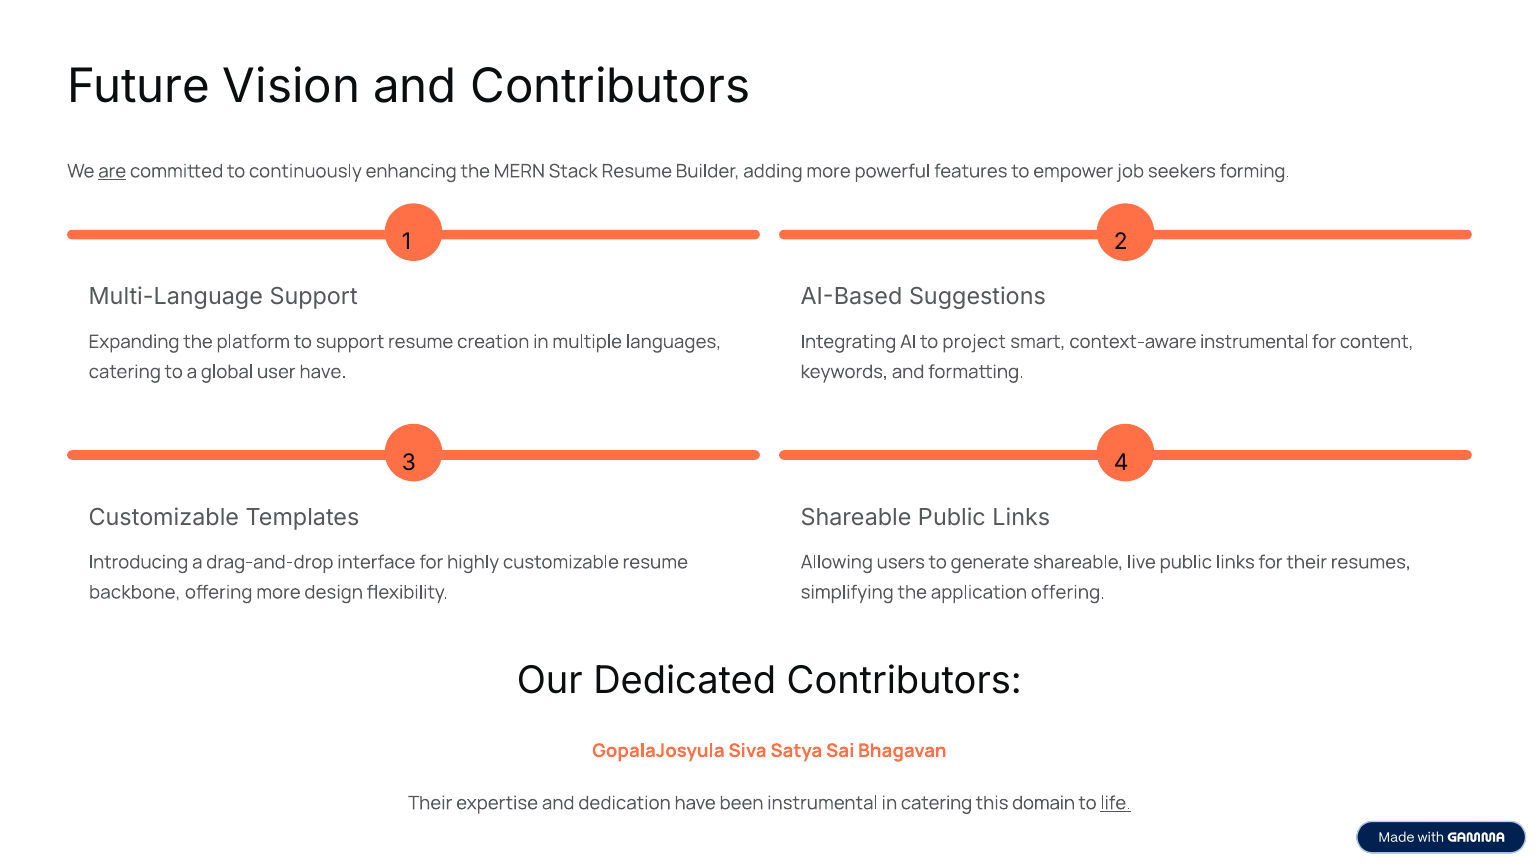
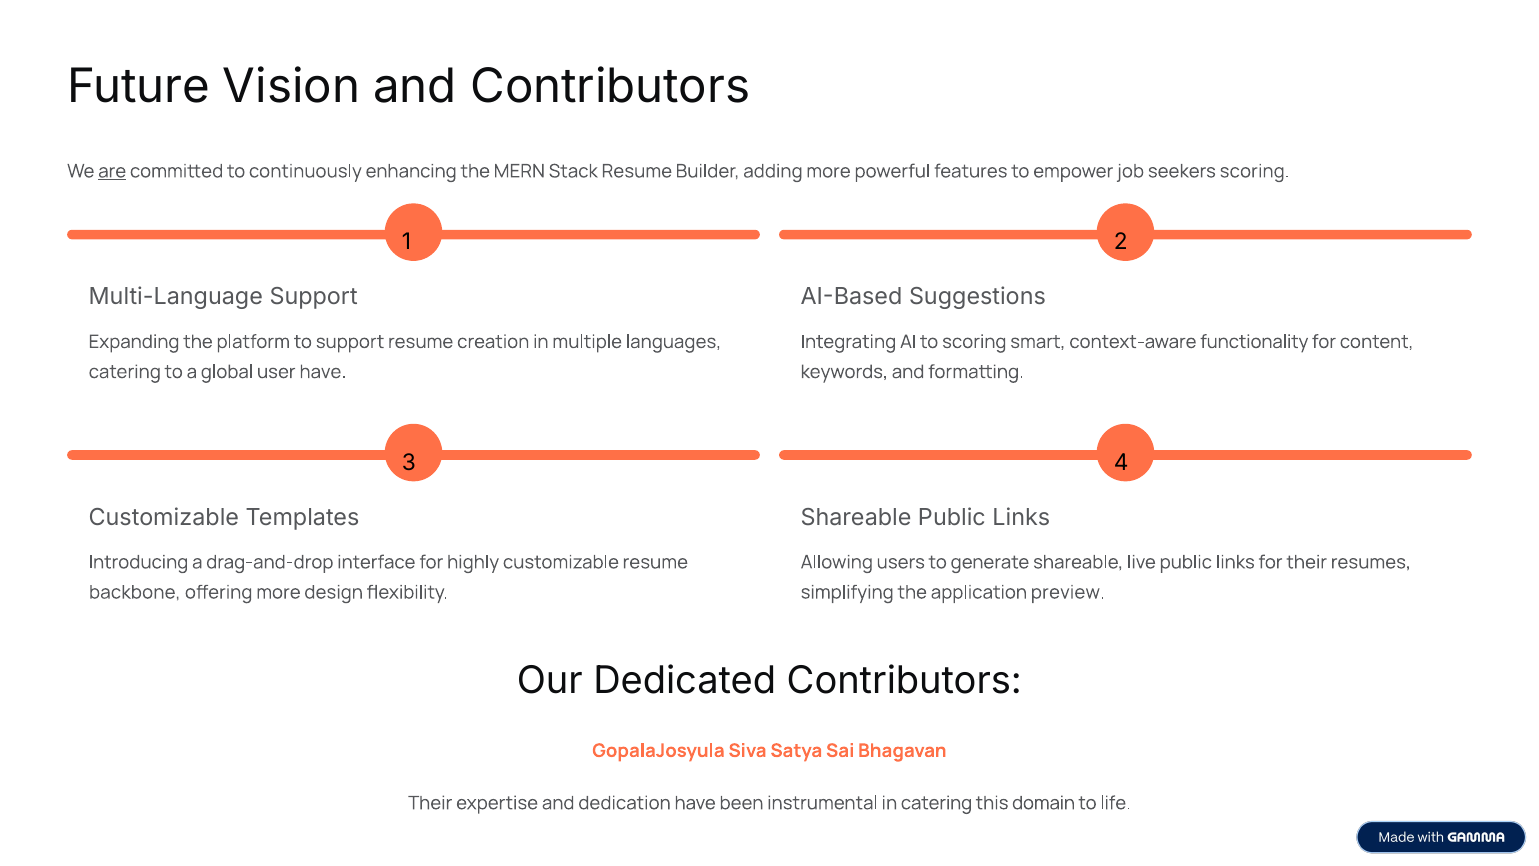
seekers forming: forming -> scoring (1255, 171)
to project: project -> scoring (974, 342)
context-aware instrumental: instrumental -> functionality (1254, 342)
application offering: offering -> preview (1068, 592)
life underline: present -> none (1116, 803)
